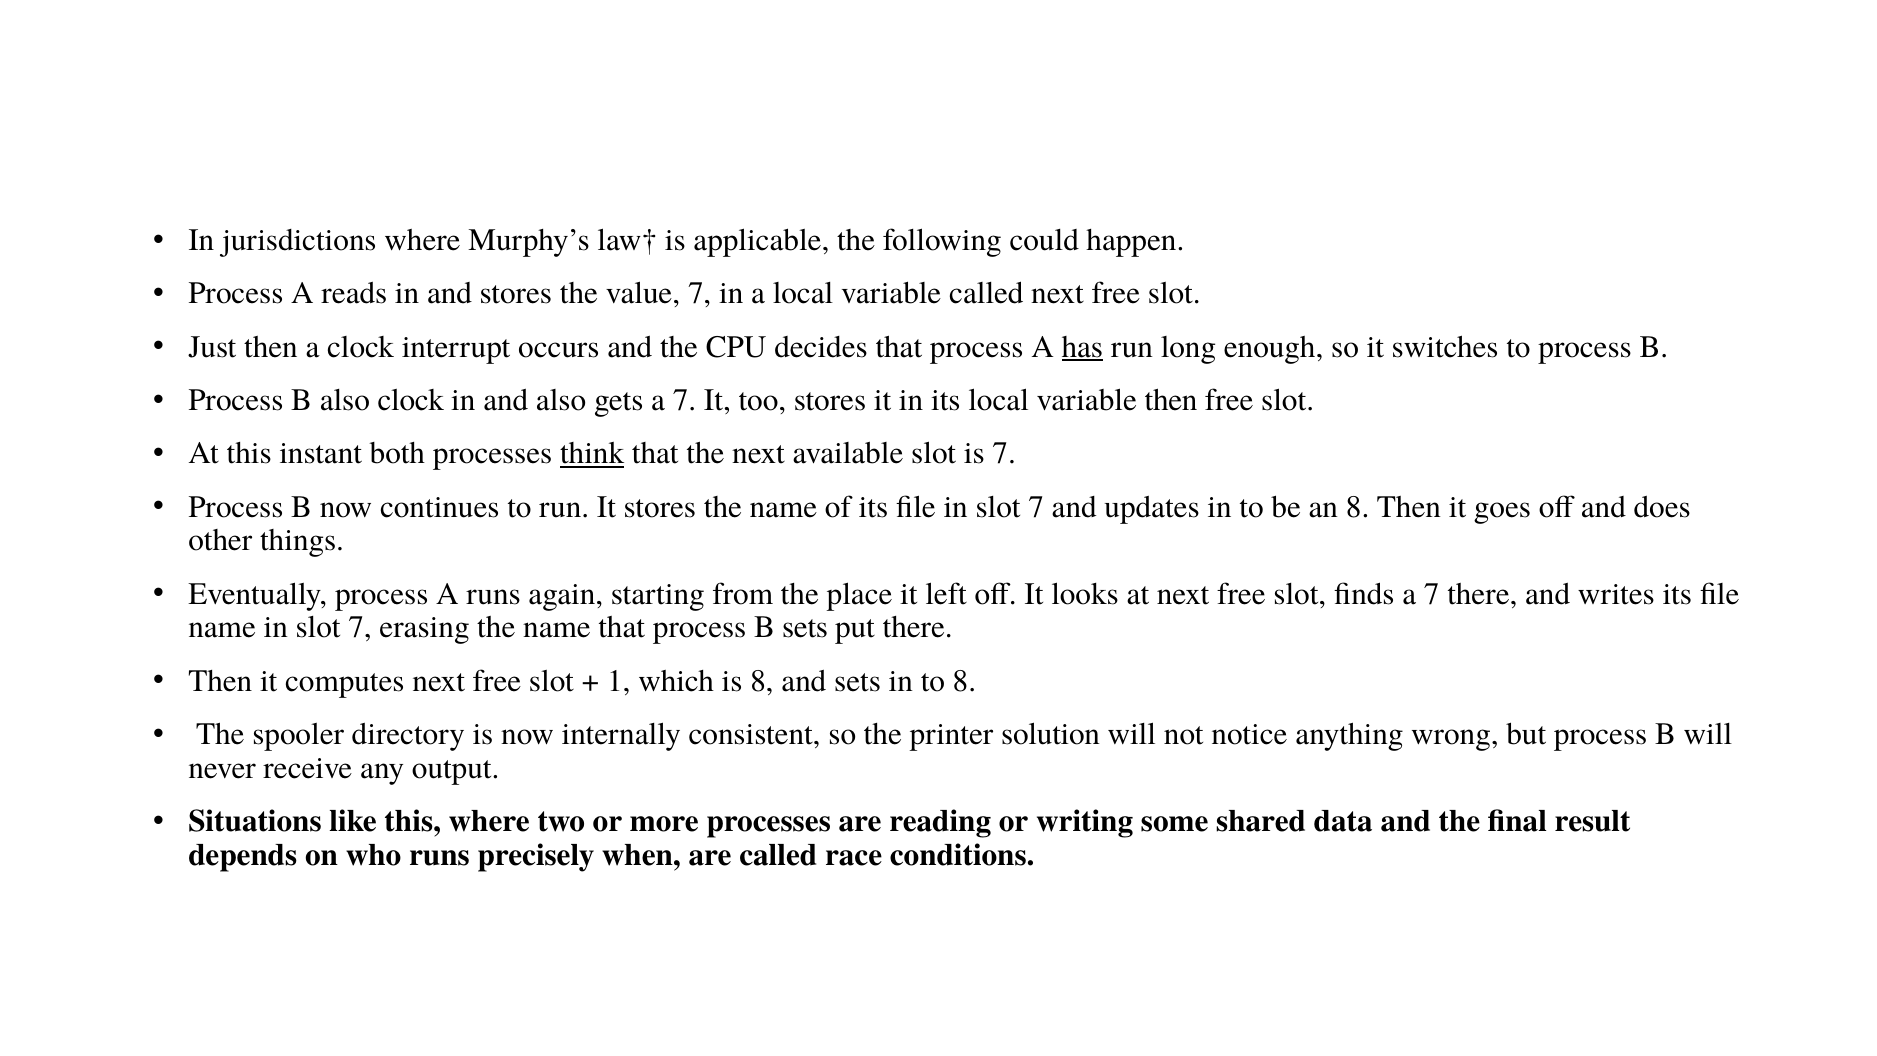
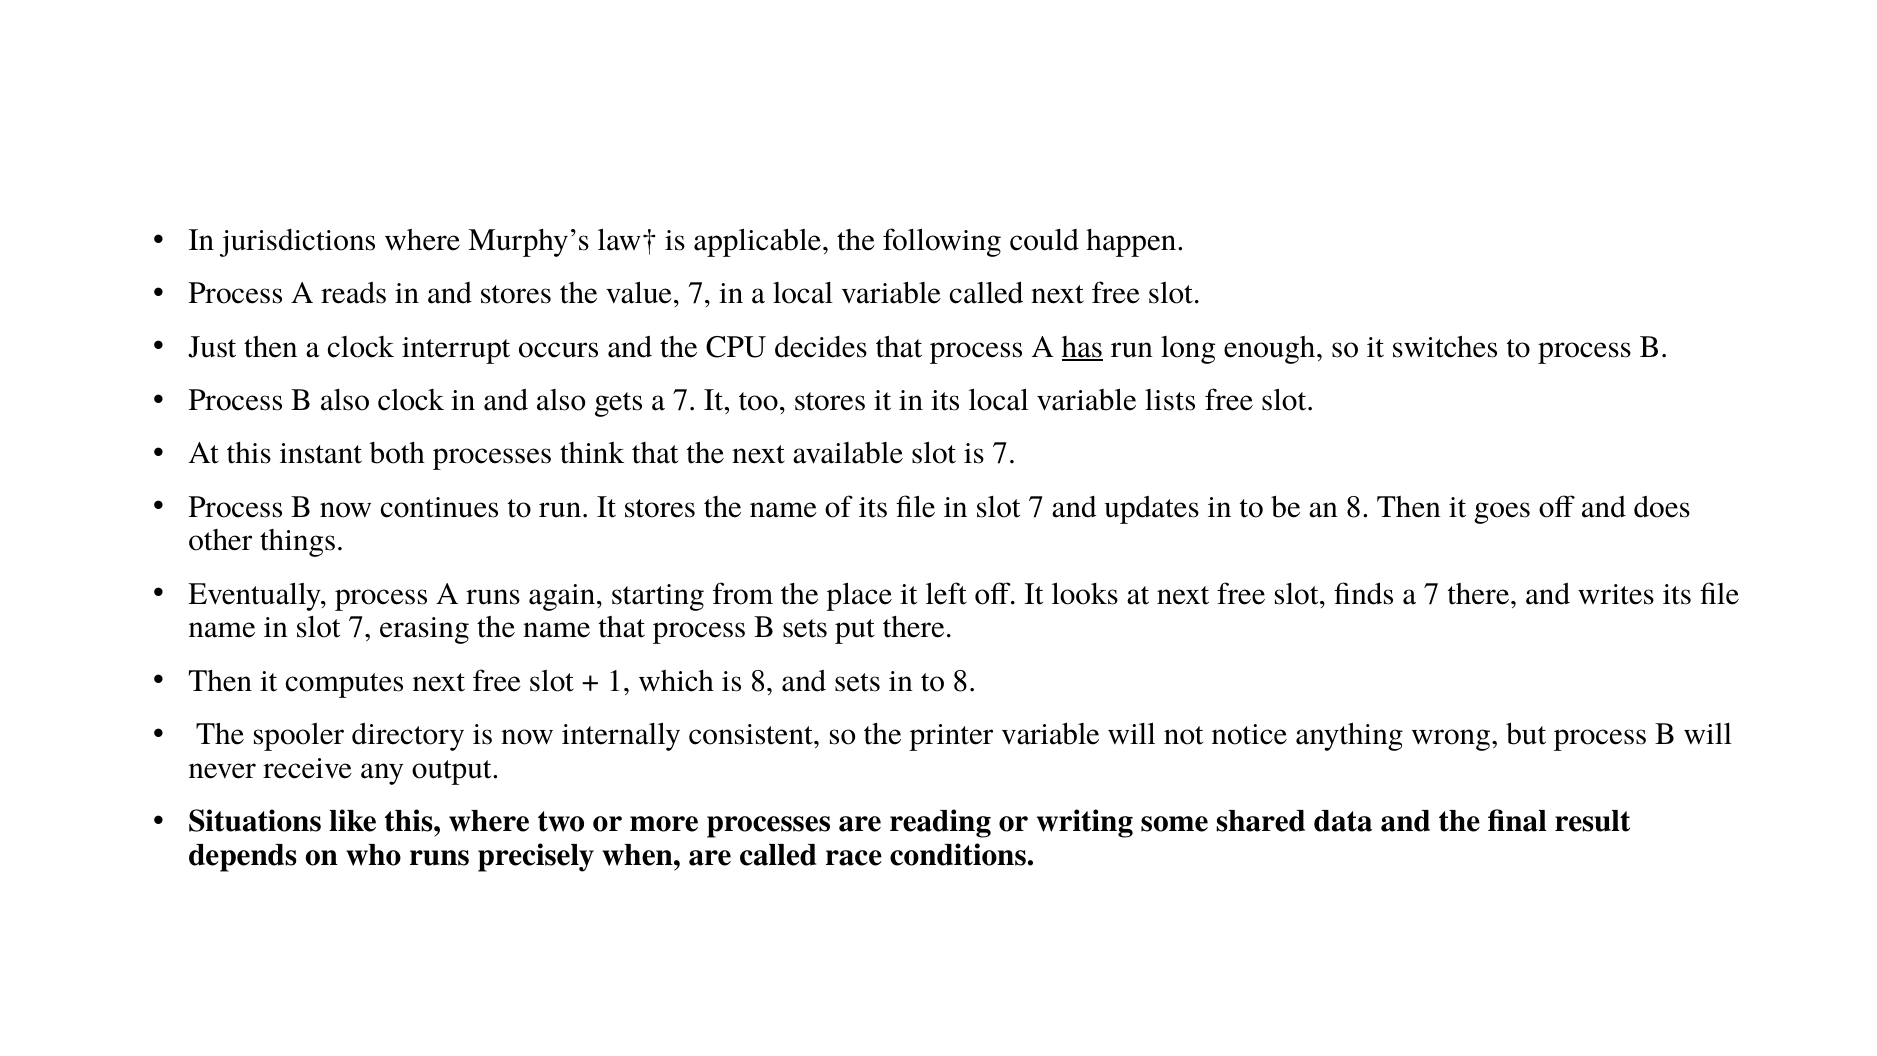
variable then: then -> lists (1171, 400)
think underline: present -> none (592, 453)
printer solution: solution -> variable (1051, 734)
